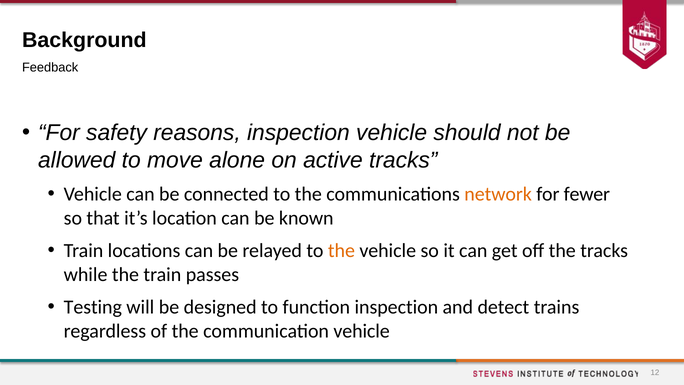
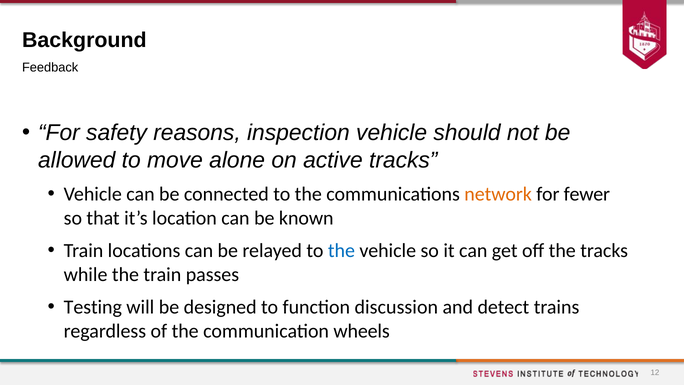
the colour: orange -> blue (341, 251)
function inspection: inspection -> discussion (396, 307)
communication vehicle: vehicle -> wheels (362, 331)
